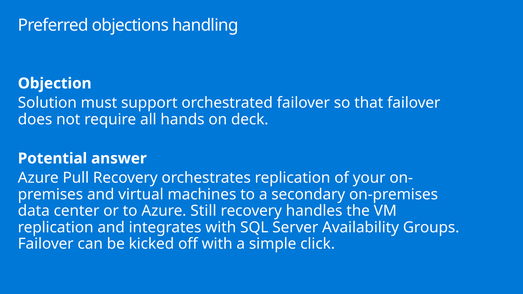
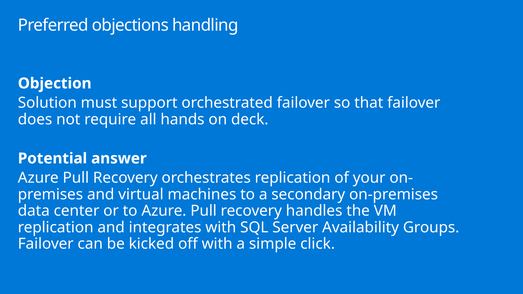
to Azure Still: Still -> Pull (204, 211)
